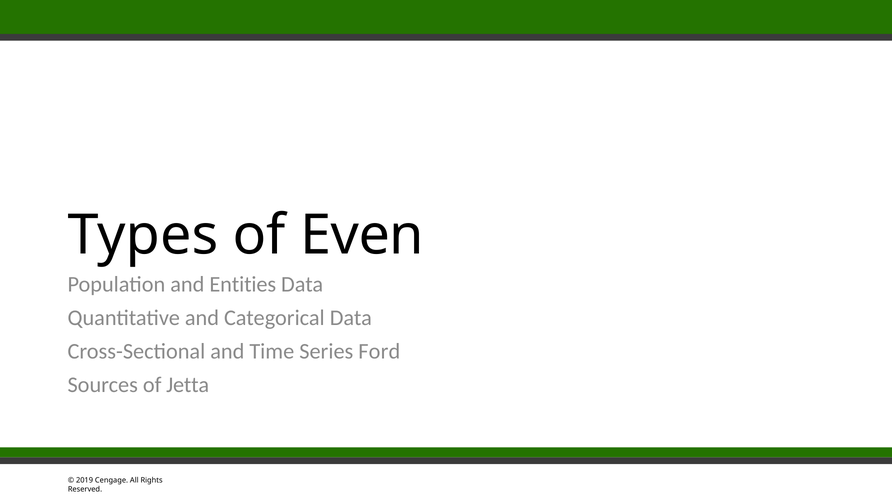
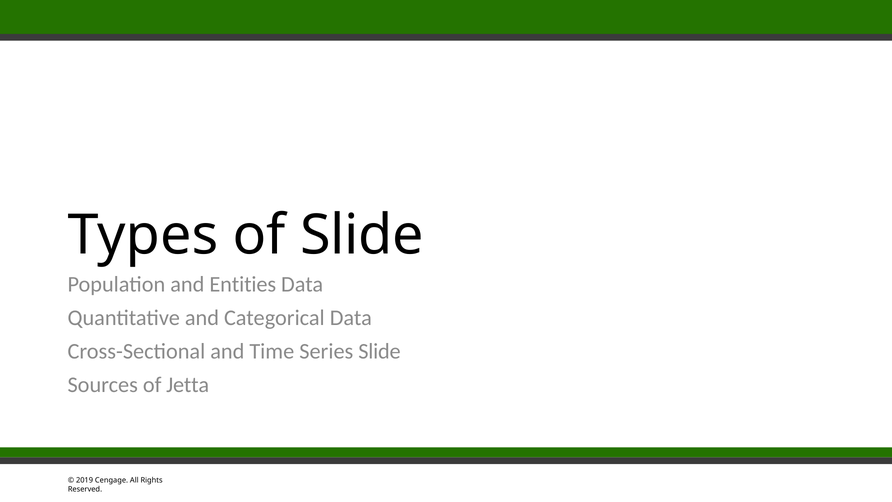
of Even: Even -> Slide (362, 235)
Series Ford: Ford -> Slide (379, 351)
